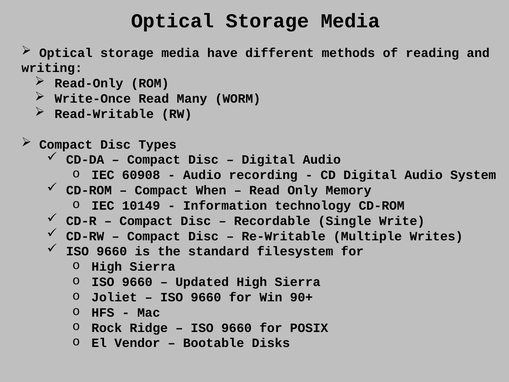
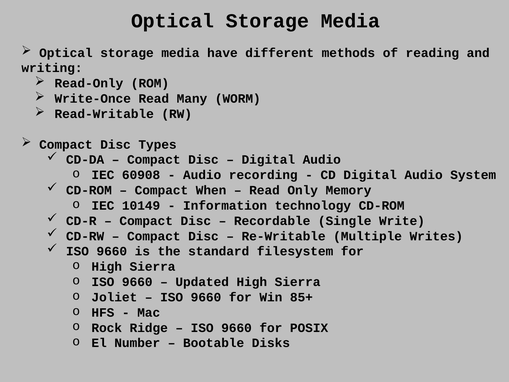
90+: 90+ -> 85+ (301, 297)
Vendor: Vendor -> Number (137, 343)
